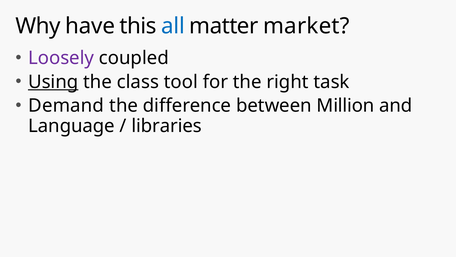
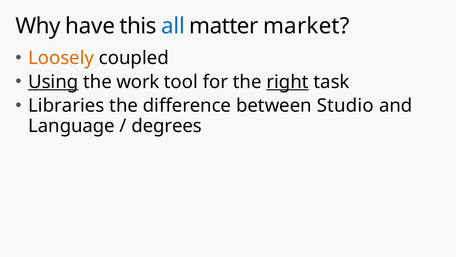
Loosely colour: purple -> orange (61, 58)
class: class -> work (138, 82)
right underline: none -> present (288, 82)
Demand: Demand -> Libraries (66, 106)
Million: Million -> Studio (345, 106)
libraries: libraries -> degrees (167, 126)
